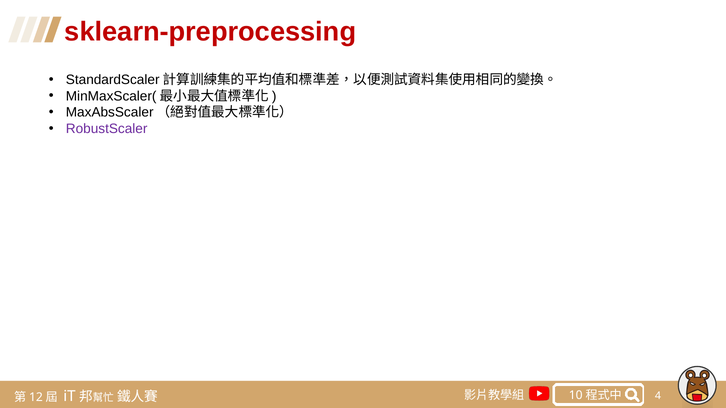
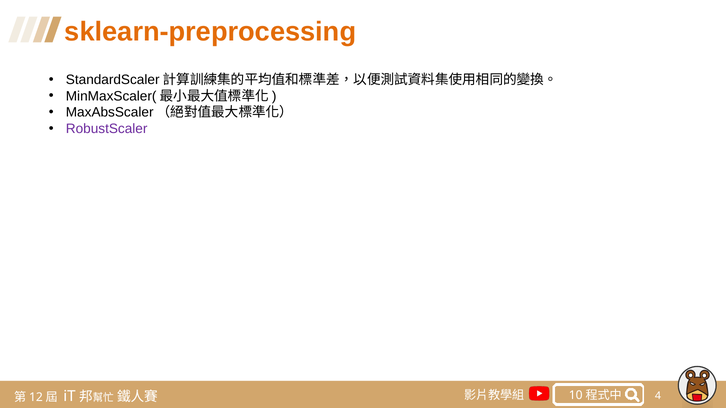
sklearn-preprocessing colour: red -> orange (210, 32)
